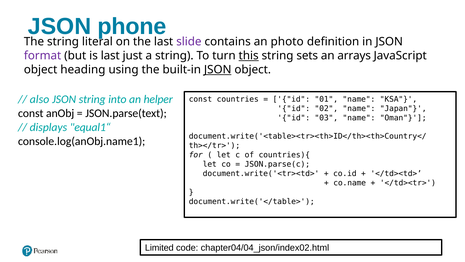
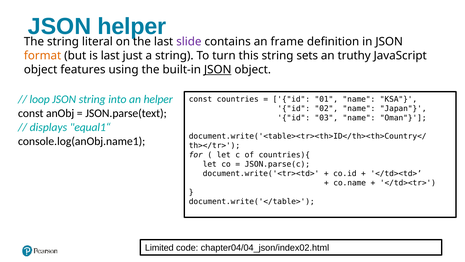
JSON phone: phone -> helper (132, 26)
photo: photo -> frame (287, 42)
format colour: purple -> orange (43, 56)
this underline: present -> none (249, 56)
arrays: arrays -> truthy (354, 56)
heading: heading -> features (83, 69)
also: also -> loop (40, 99)
